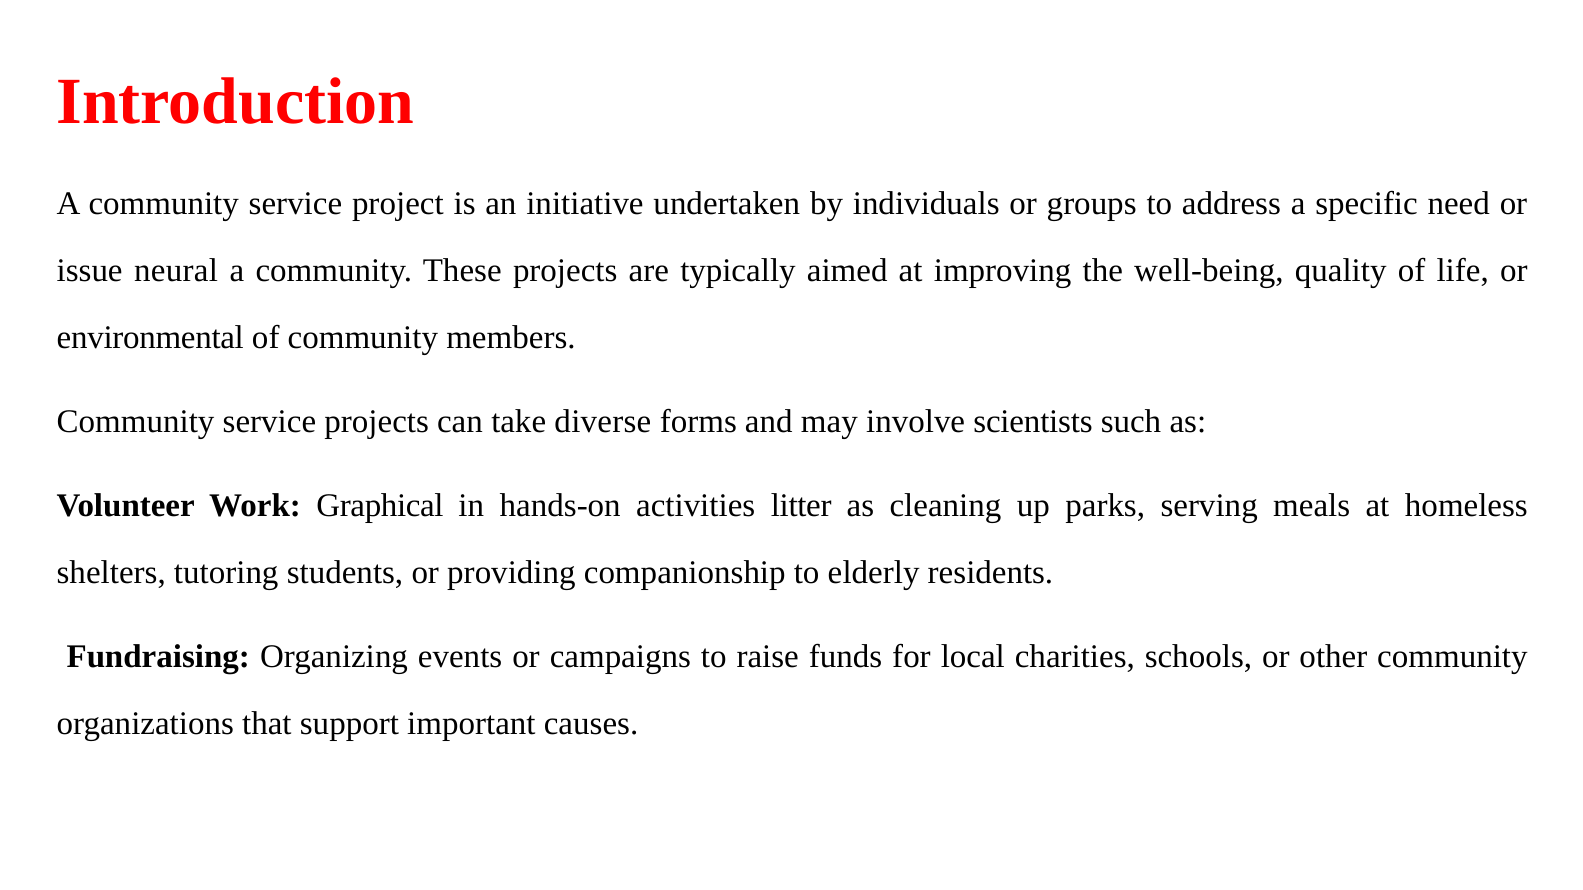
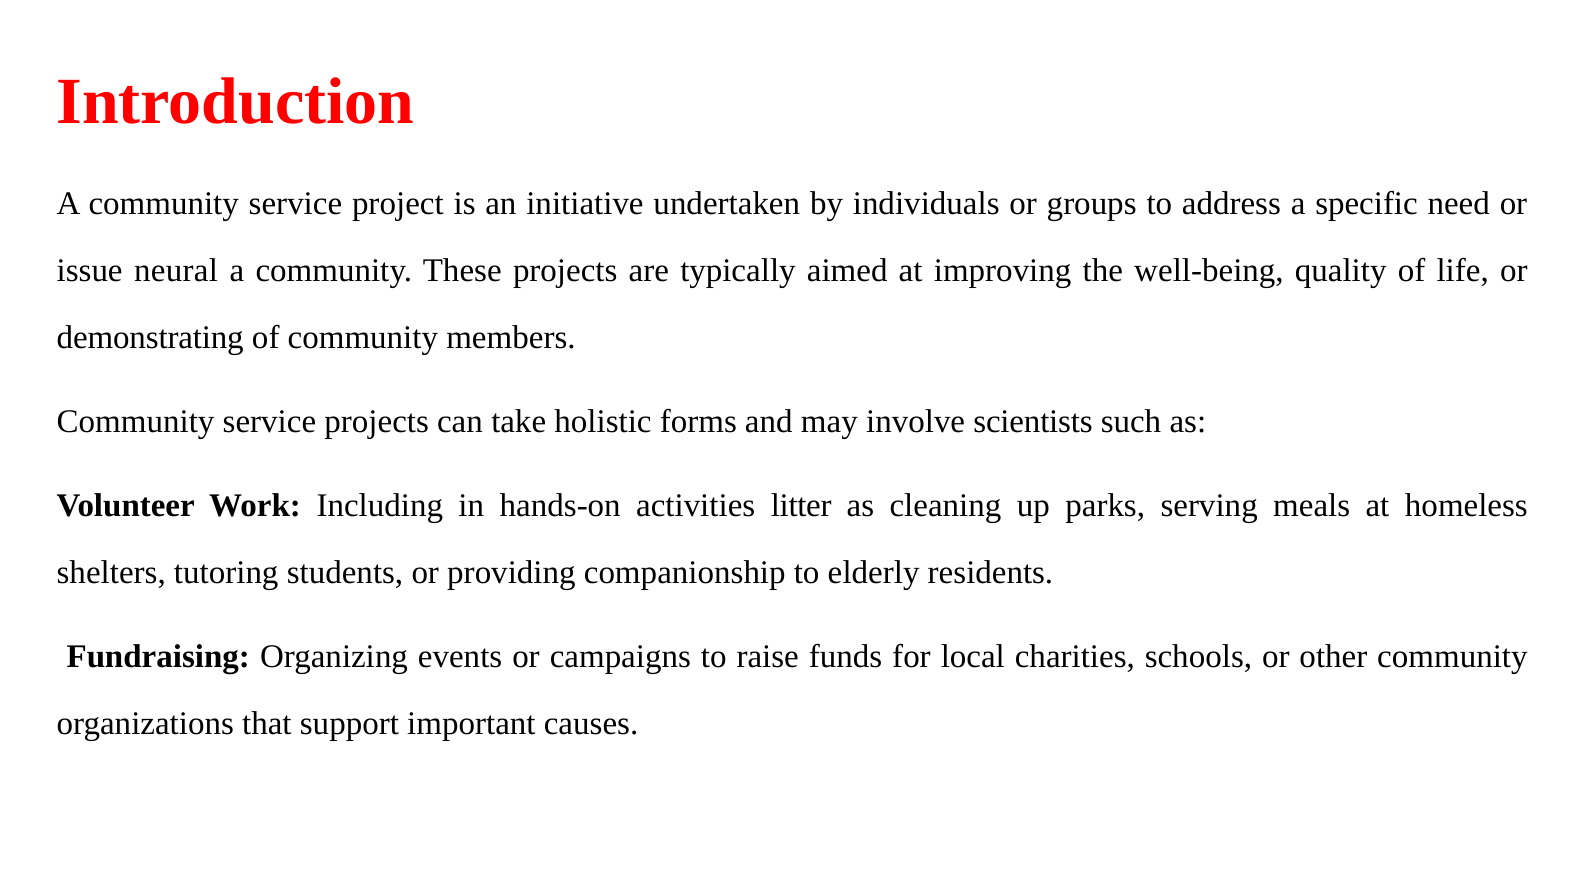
environmental: environmental -> demonstrating (150, 338)
diverse: diverse -> holistic (603, 422)
Graphical: Graphical -> Including (380, 506)
